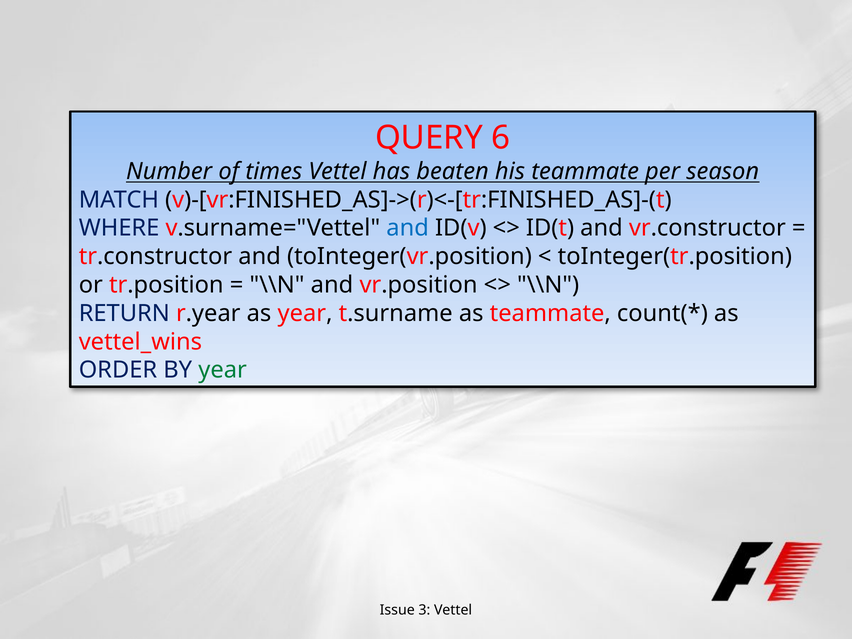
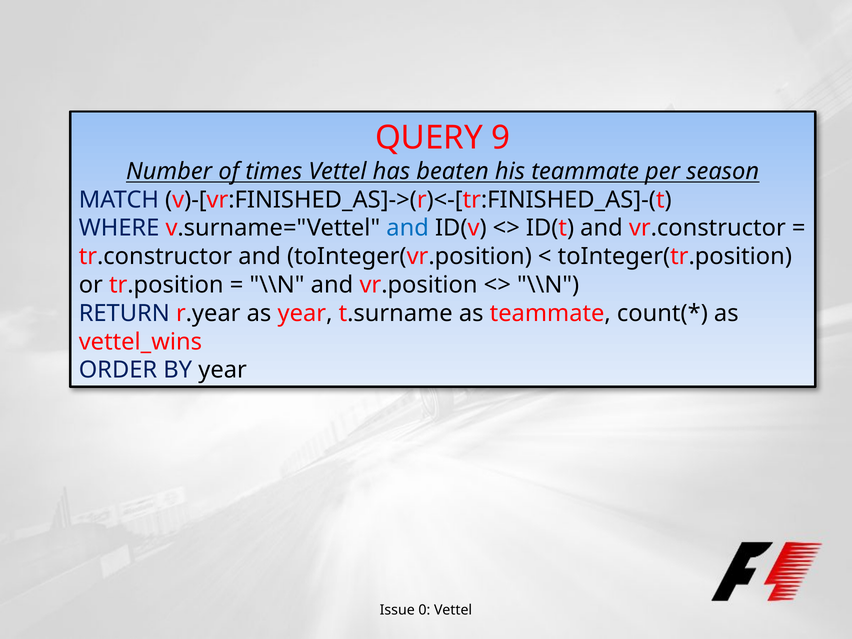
6: 6 -> 9 (501, 138)
year colour: green -> black (223, 370)
3: 3 -> 0 (424, 610)
